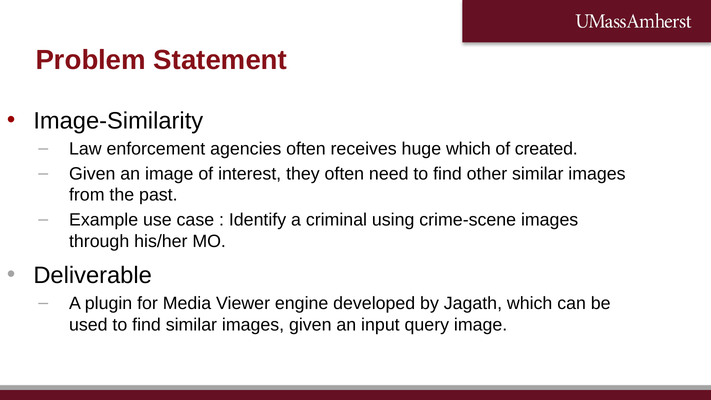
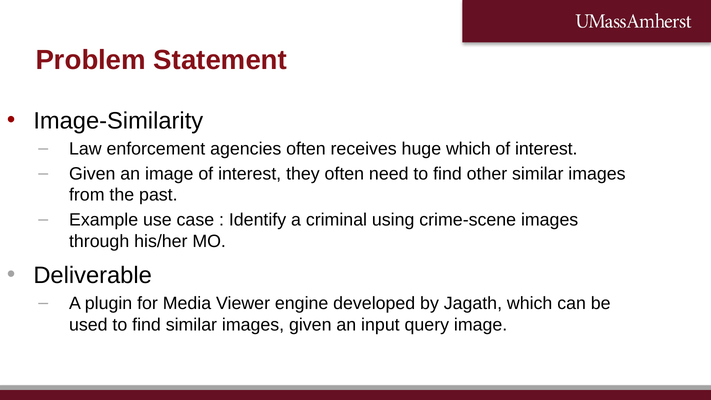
created: created -> interest (546, 149)
